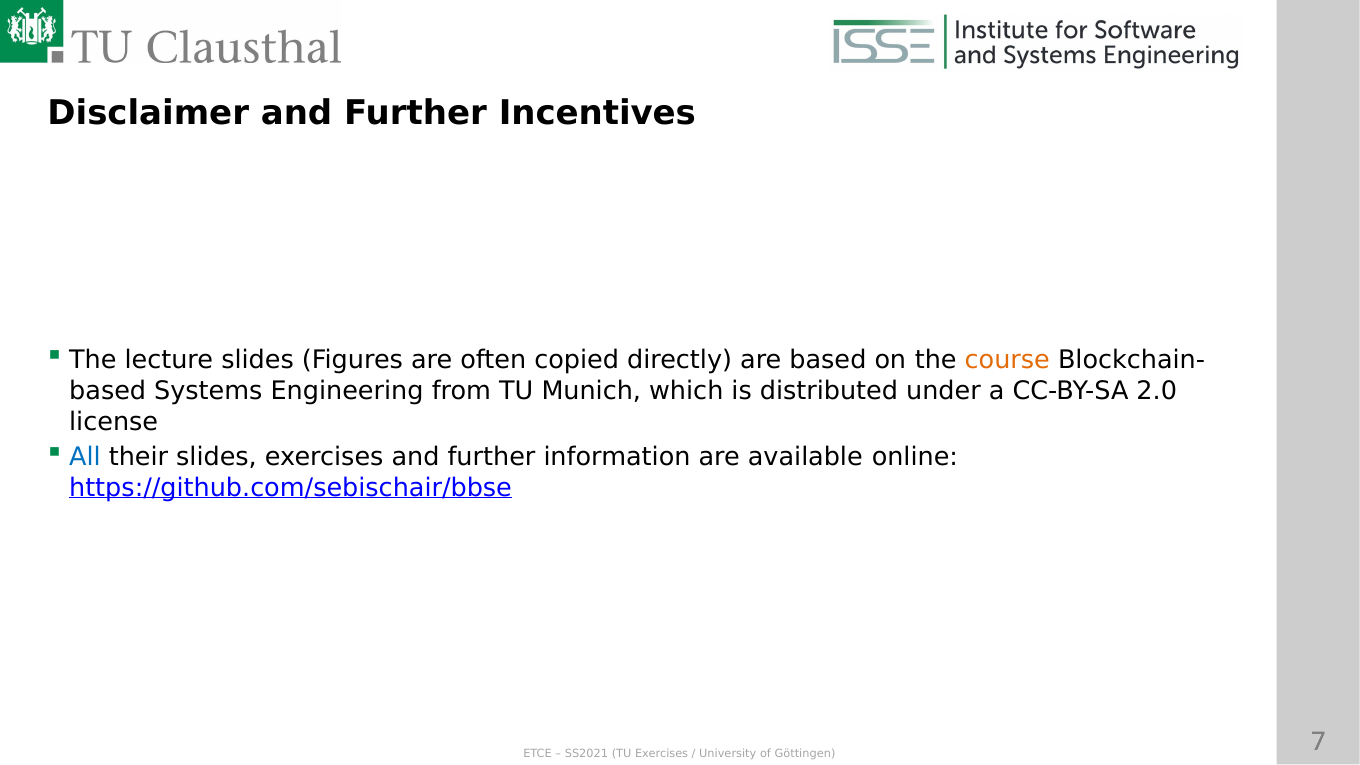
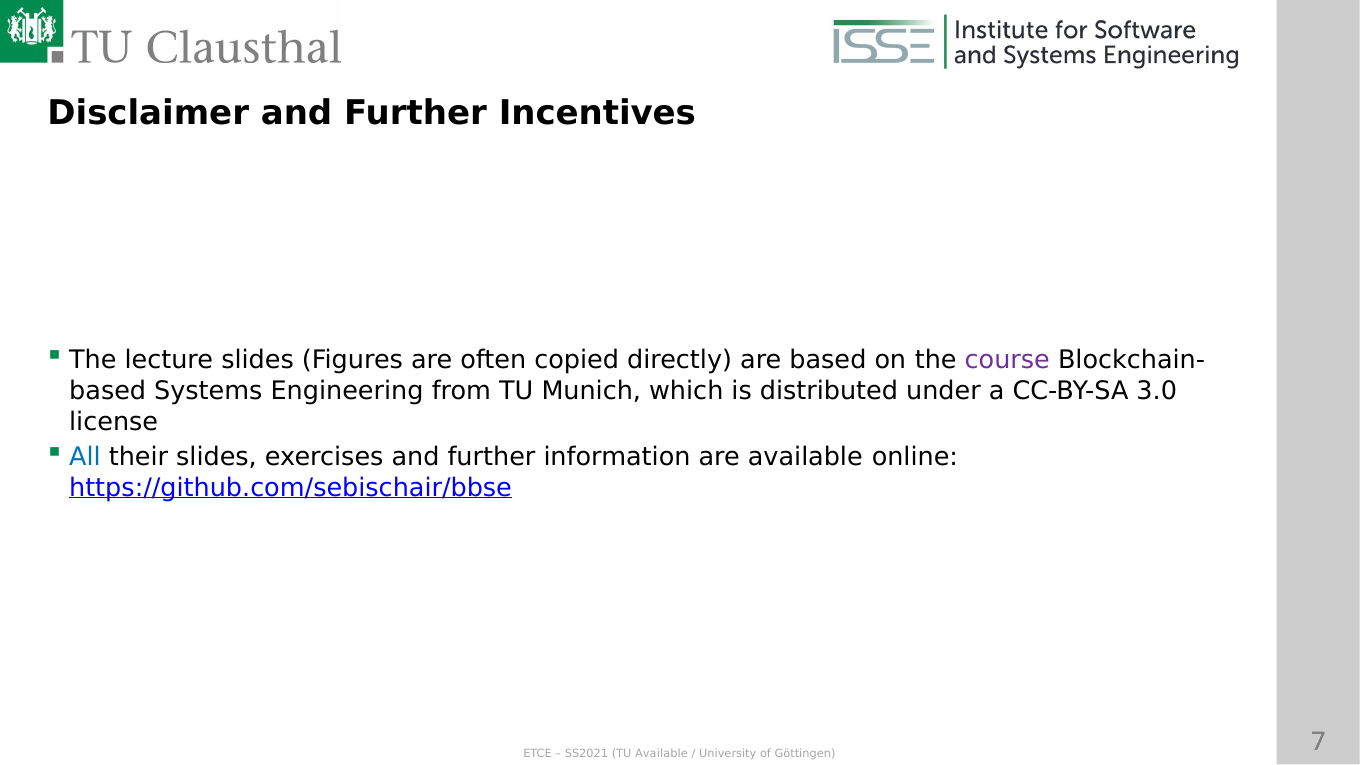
course colour: orange -> purple (1007, 360)
2.0: 2.0 -> 3.0 (1157, 391)
TU Exercises: Exercises -> Available (661, 754)
